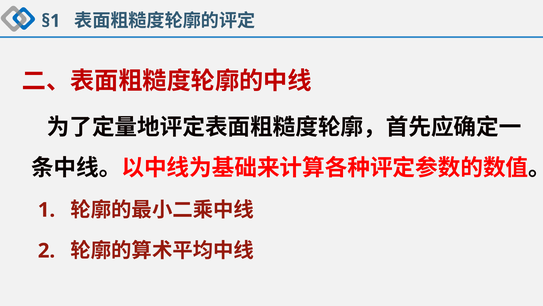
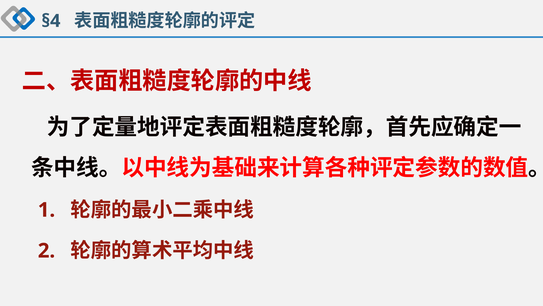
§1: §1 -> §4 (51, 21)
